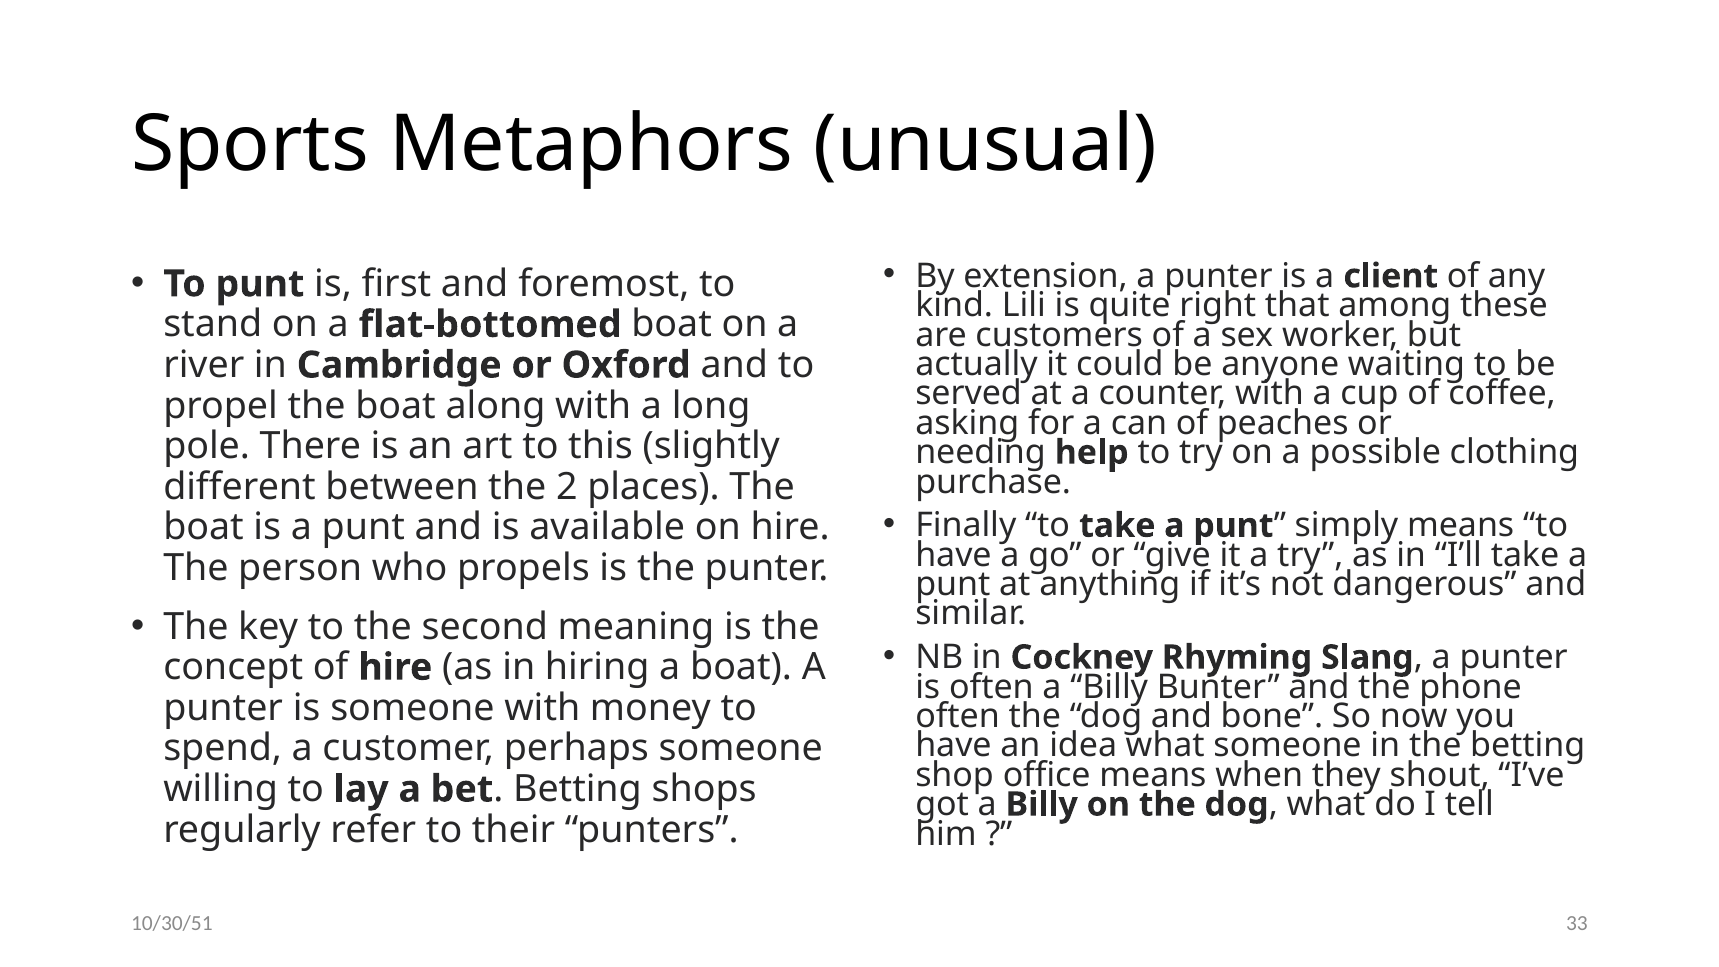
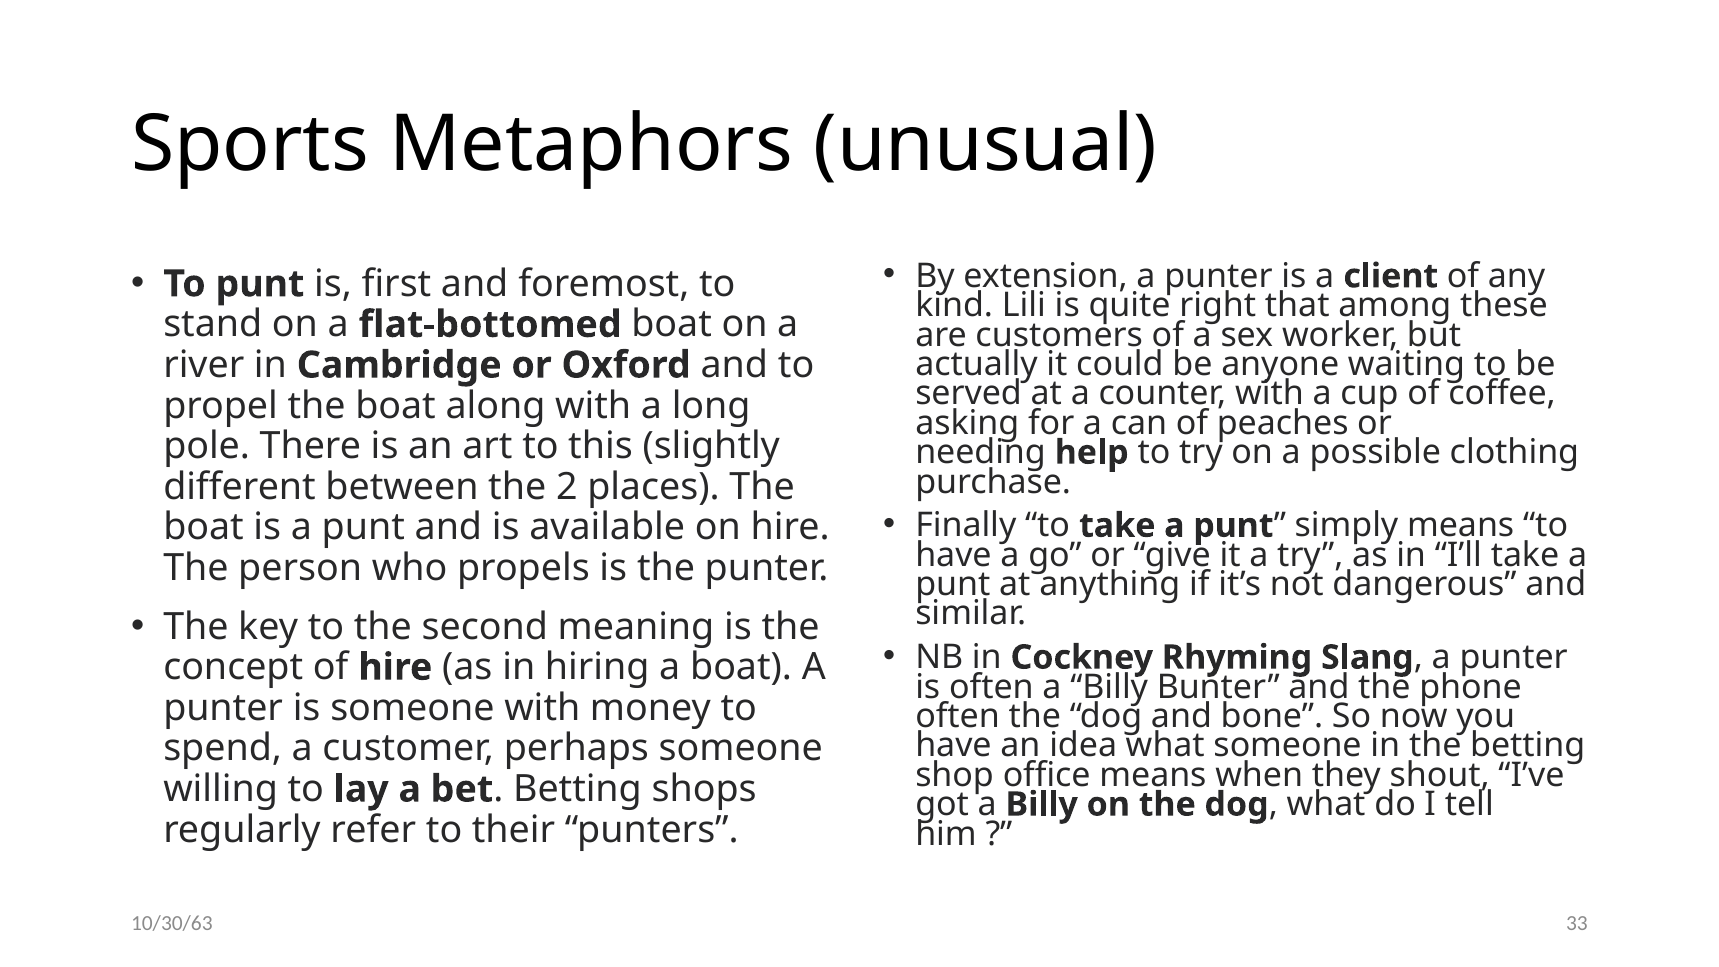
10/30/51: 10/30/51 -> 10/30/63 (172, 923)
